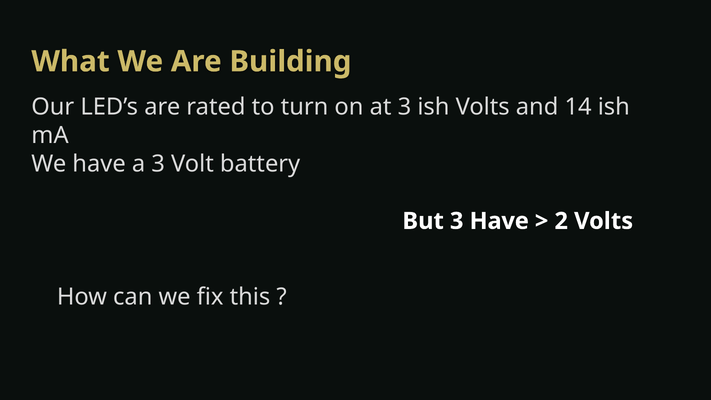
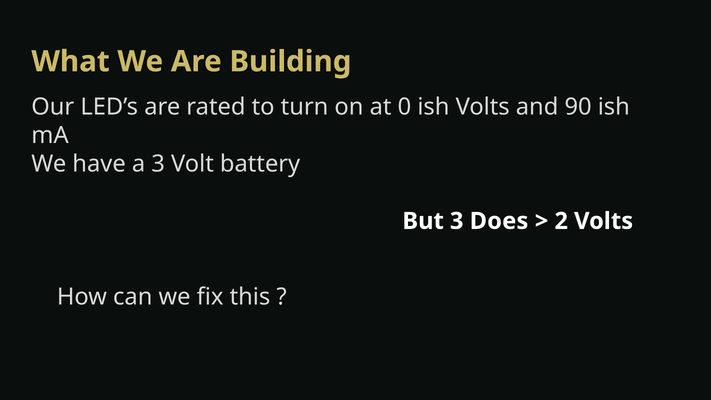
at 3: 3 -> 0 (404, 107)
14: 14 -> 90 (578, 107)
3 Have: Have -> Does (499, 221)
